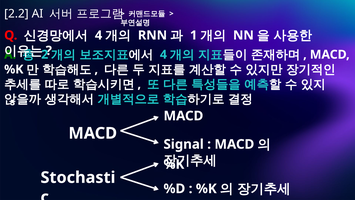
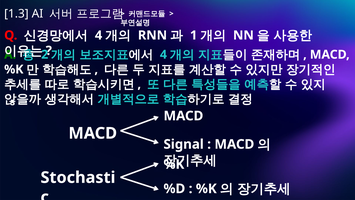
2.2: 2.2 -> 1.3 (16, 14)
